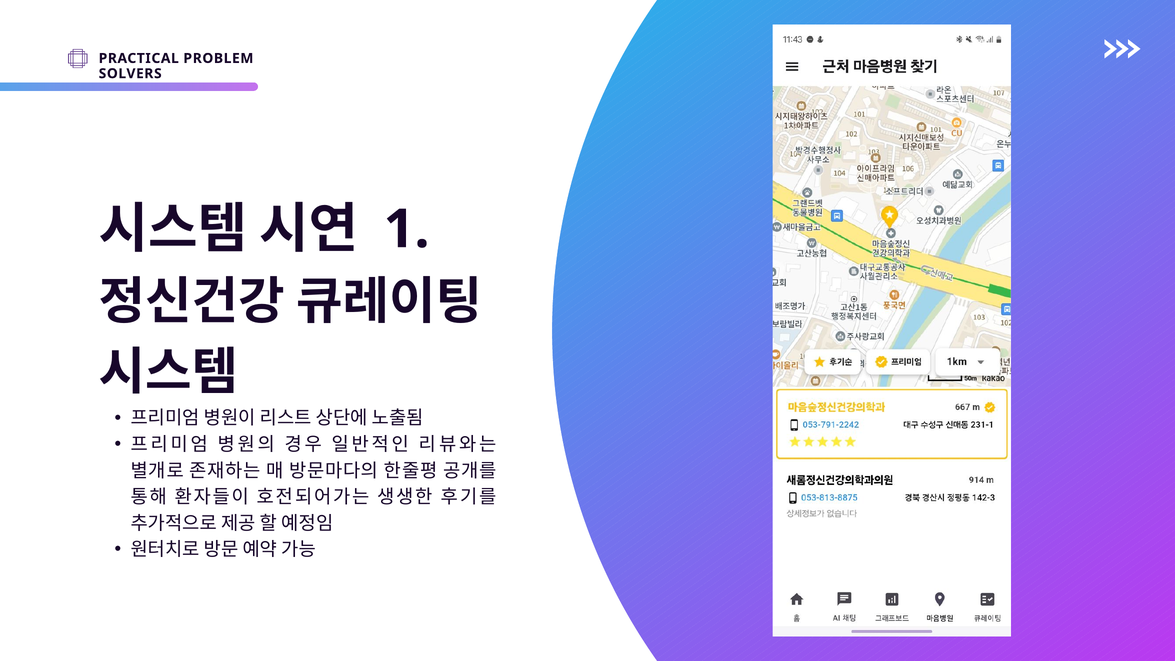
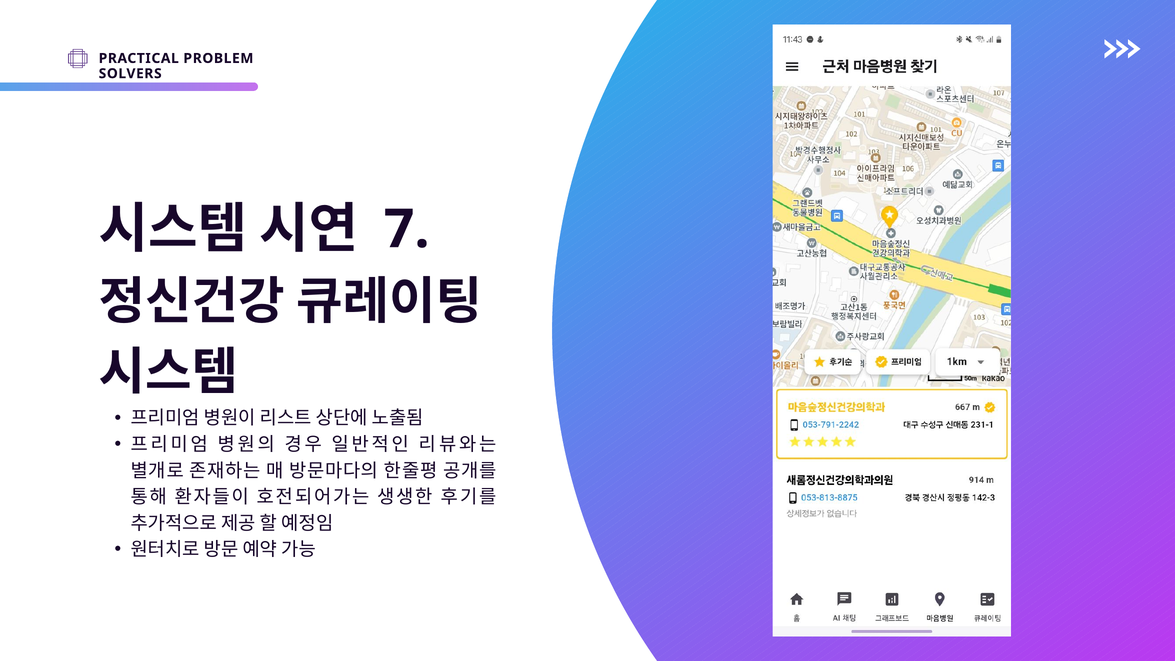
1: 1 -> 7 (407, 229)
